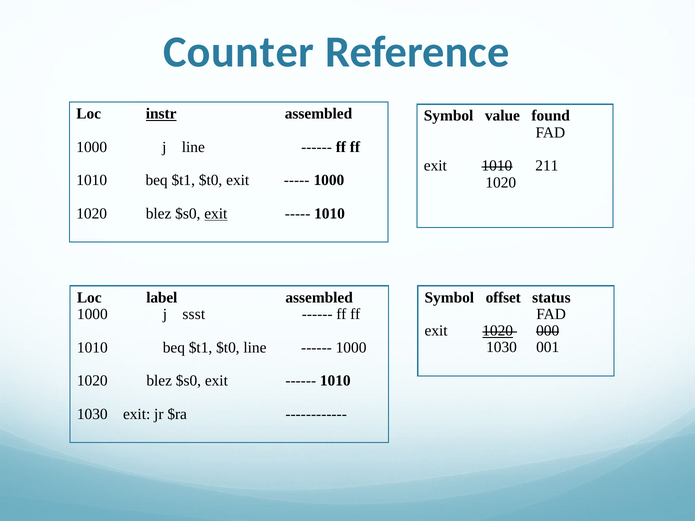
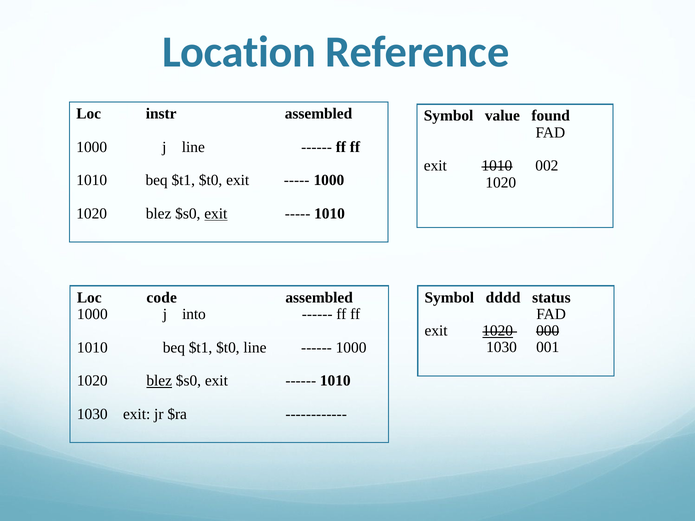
Counter: Counter -> Location (239, 52)
instr underline: present -> none (161, 114)
211: 211 -> 002 (547, 166)
offset: offset -> dddd (503, 298)
label: label -> code (162, 298)
ssst: ssst -> into (194, 314)
blez underline: none -> present (159, 381)
